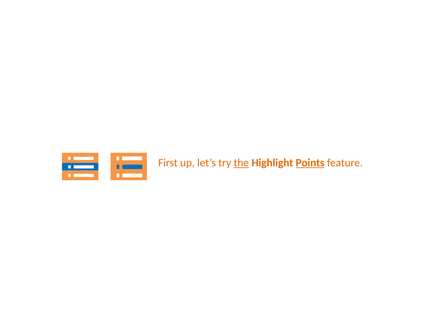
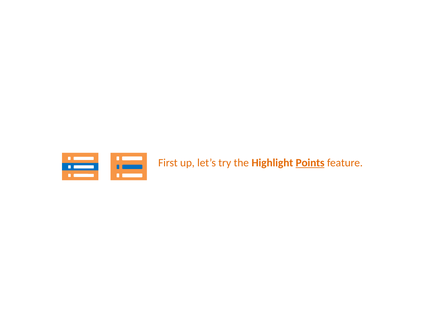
the underline: present -> none (241, 163)
